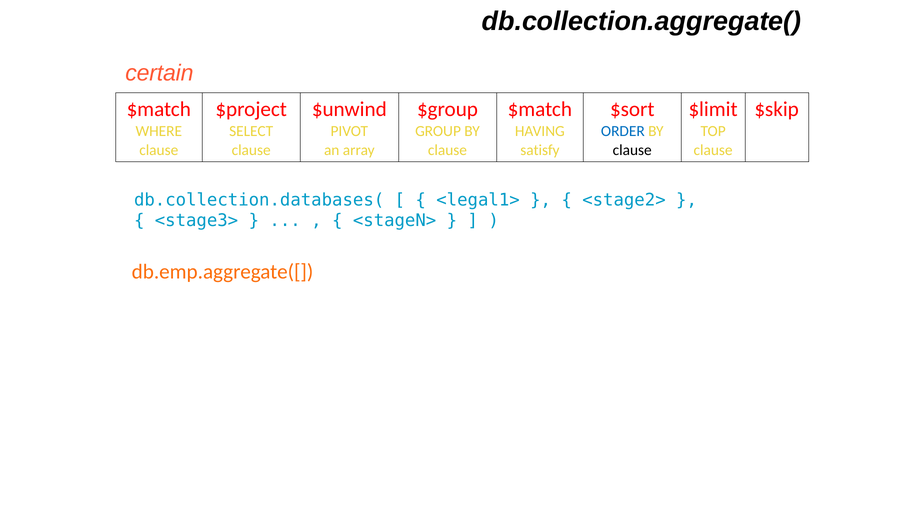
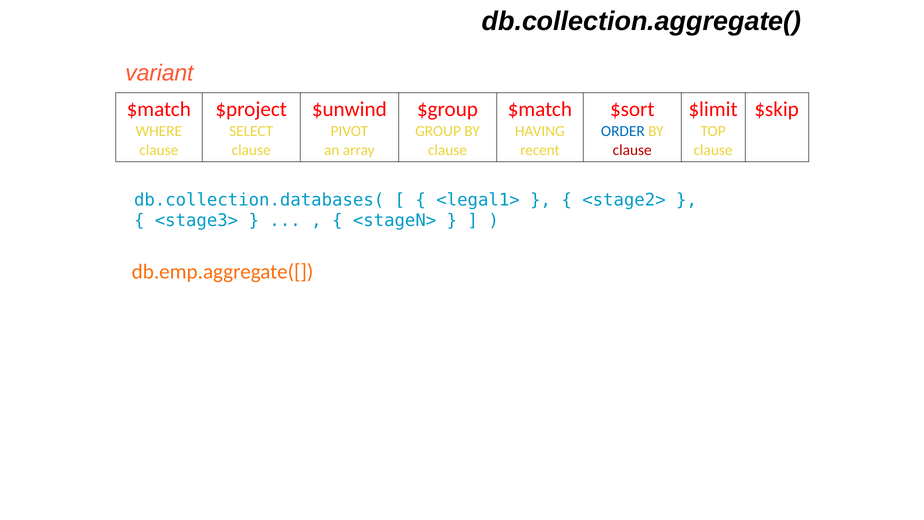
certain: certain -> variant (159, 73)
satisfy: satisfy -> recent (540, 150)
clause colour: black -> red (632, 150)
